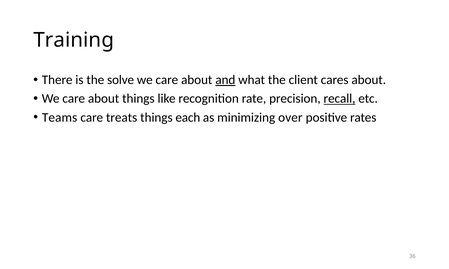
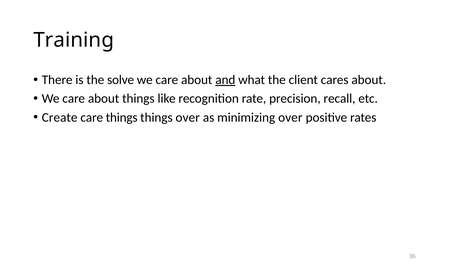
recall underline: present -> none (340, 99)
Teams: Teams -> Create (60, 118)
care treats: treats -> things (122, 118)
things each: each -> over (188, 118)
